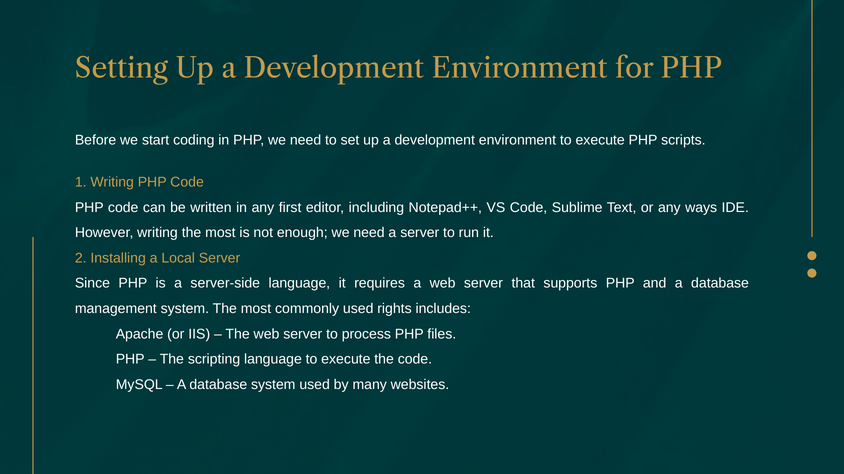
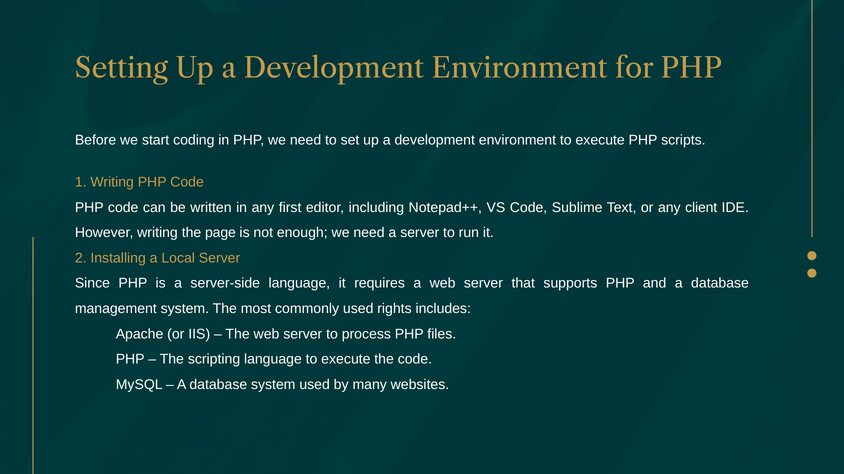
ways: ways -> client (701, 208)
writing the most: most -> page (220, 233)
